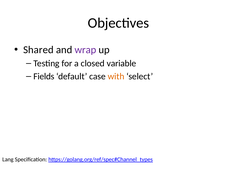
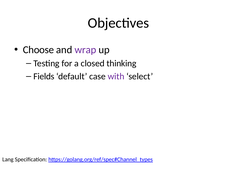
Shared: Shared -> Choose (38, 50)
variable: variable -> thinking (122, 63)
with colour: orange -> purple (116, 76)
